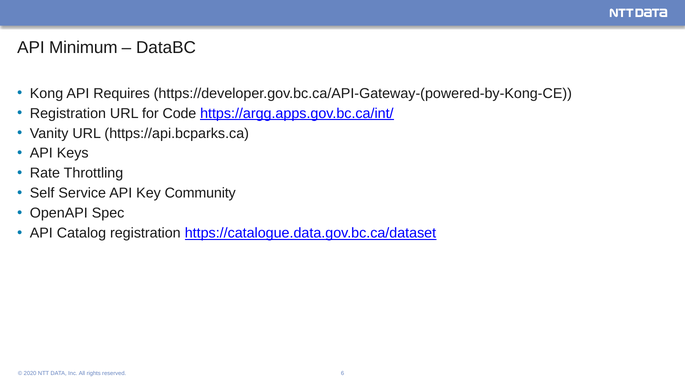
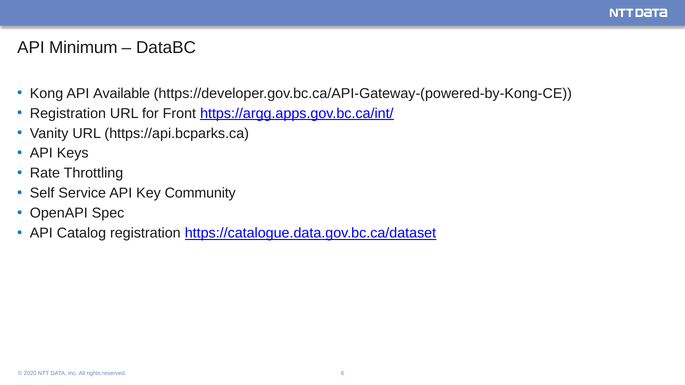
Requires: Requires -> Available (122, 93)
Code: Code -> Front (179, 113)
